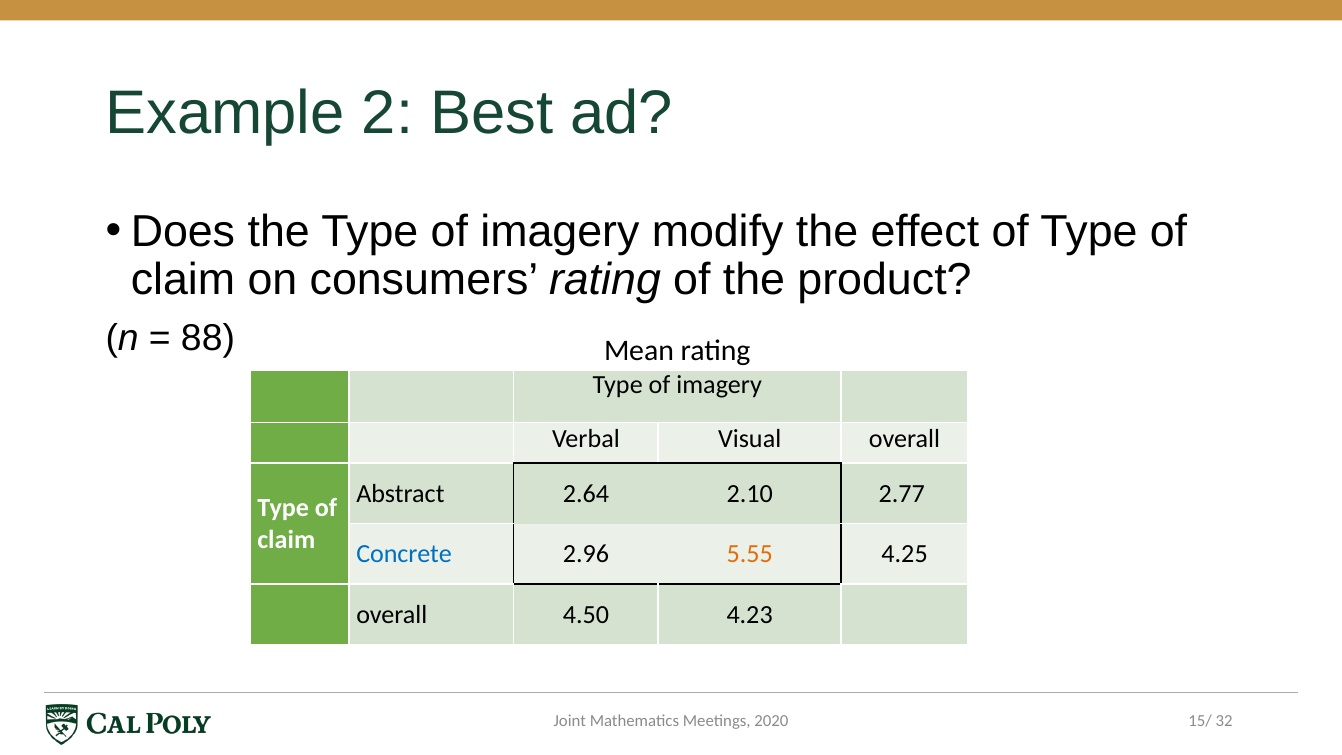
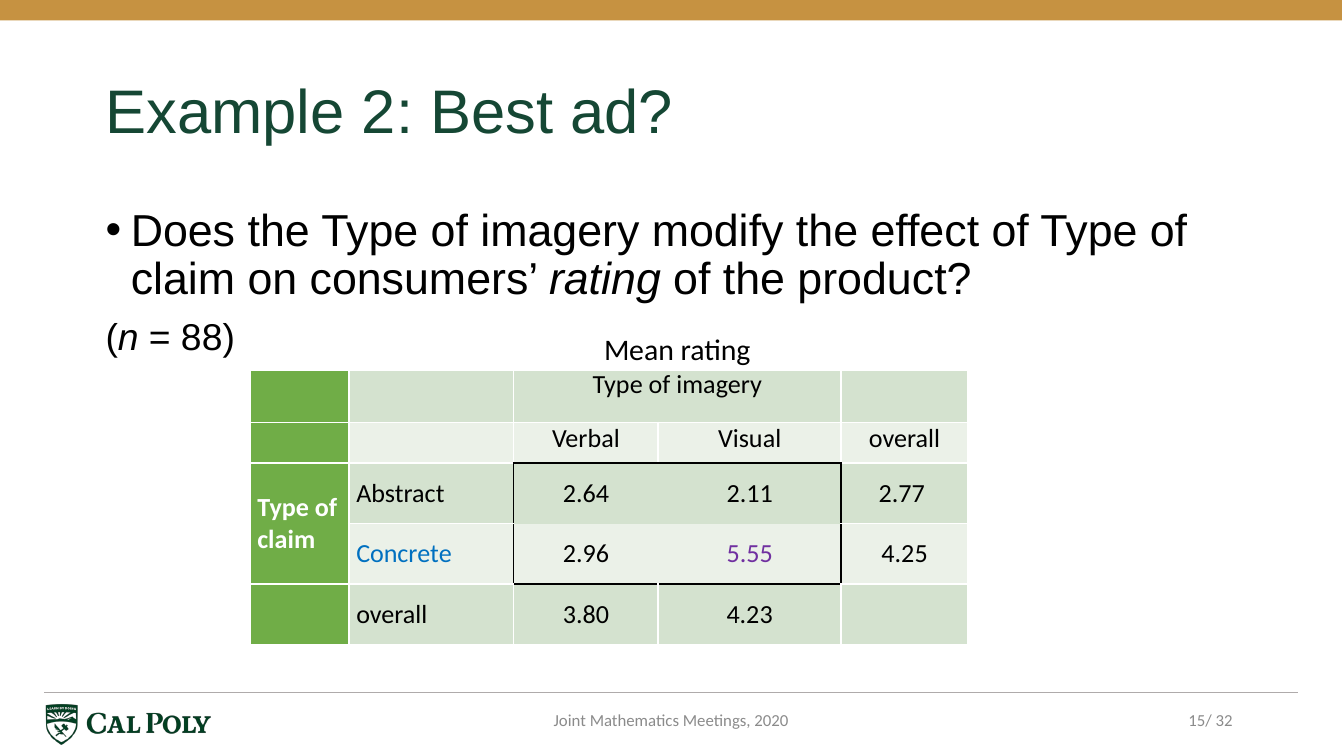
2.10: 2.10 -> 2.11 (750, 494)
5.55 colour: orange -> purple (750, 554)
4.50: 4.50 -> 3.80 (586, 615)
